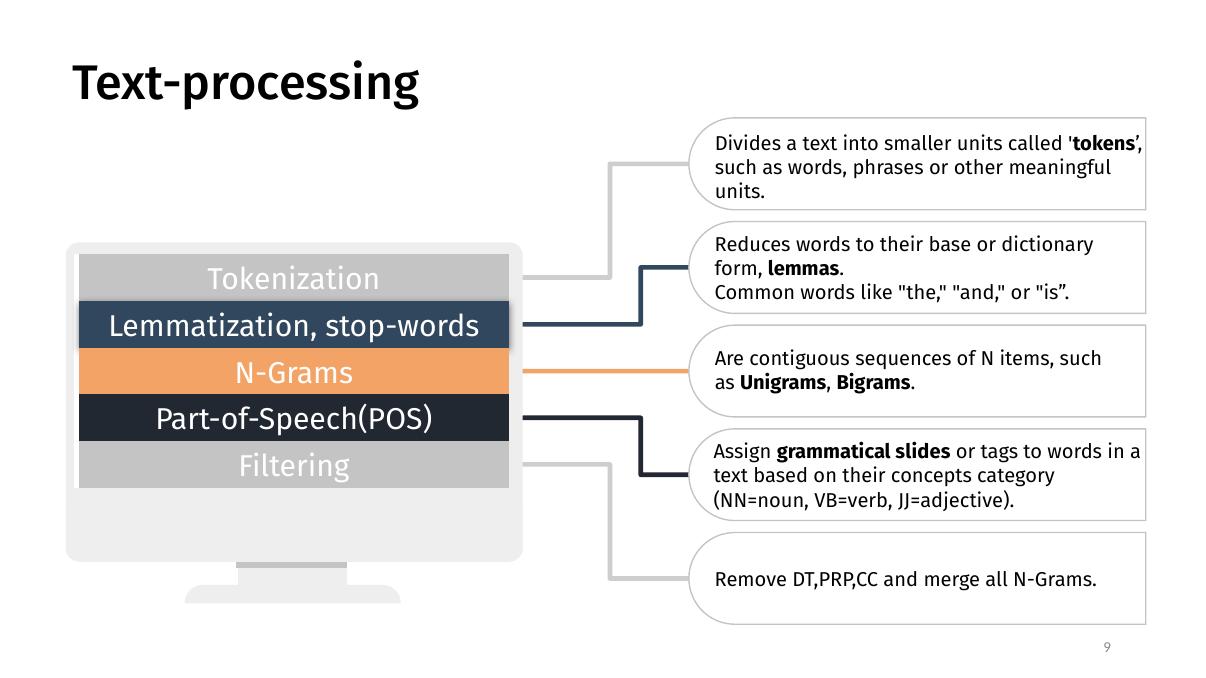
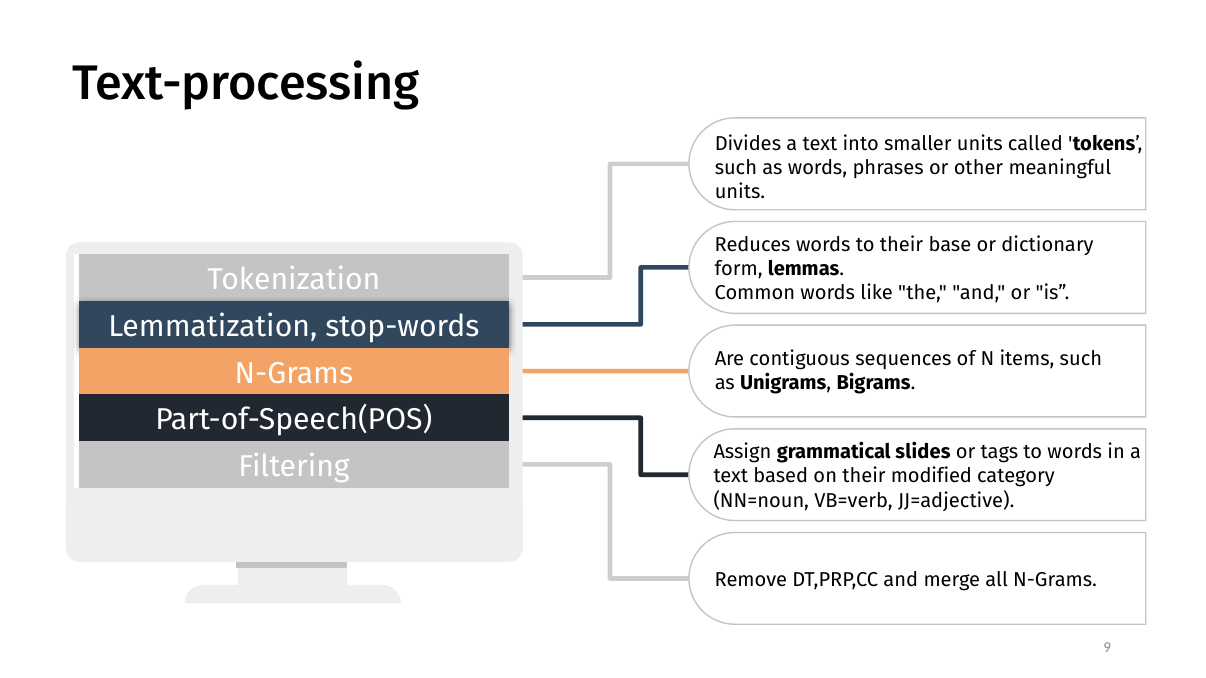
concepts: concepts -> modified (931, 477)
